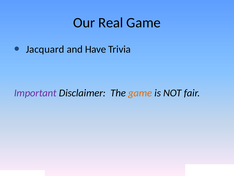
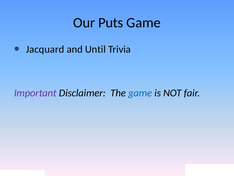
Real: Real -> Puts (111, 23)
Have: Have -> Until (95, 49)
game colour: orange -> blue (140, 93)
